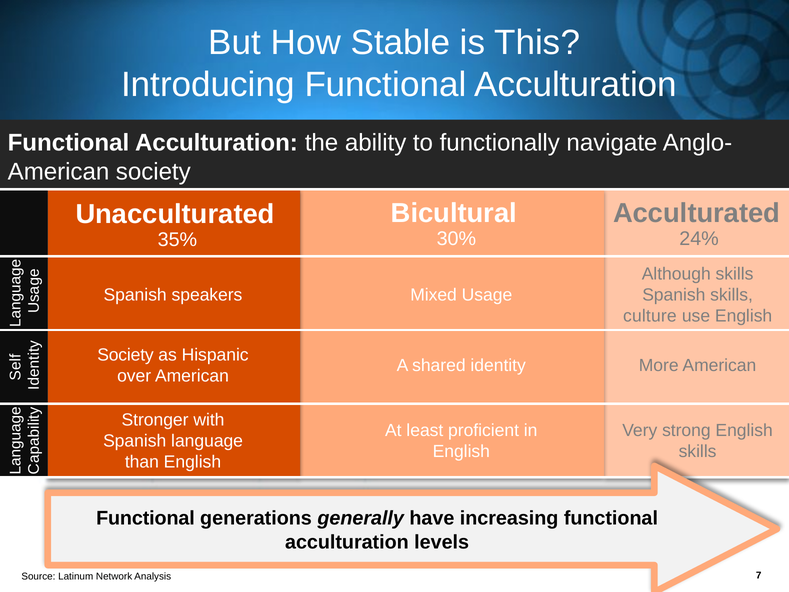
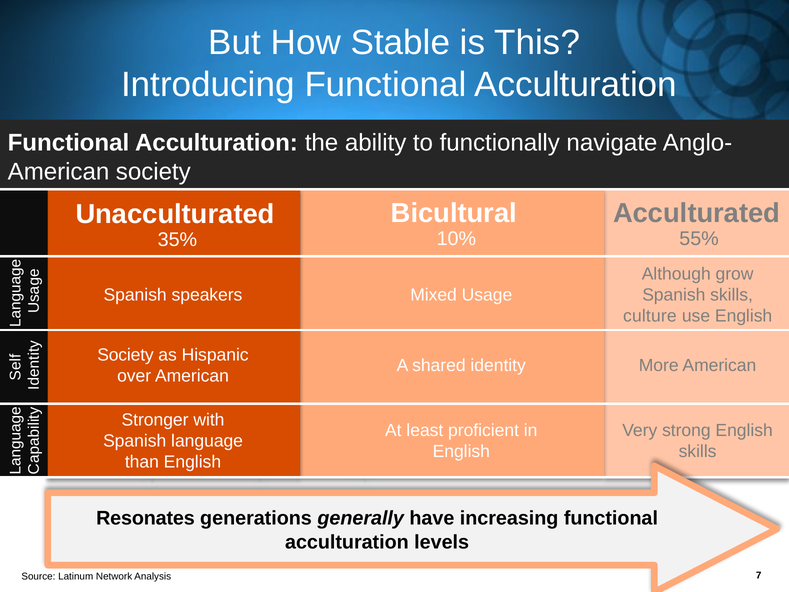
30%: 30% -> 10% (456, 239)
24%: 24% -> 55% (699, 239)
Although skills: skills -> grow (735, 274)
Functional: Functional -> Resonates (145, 518)
